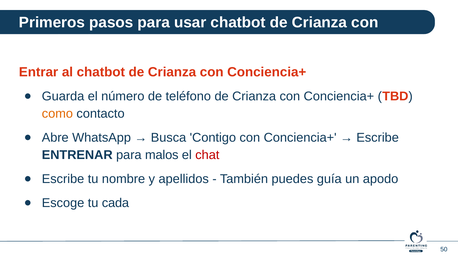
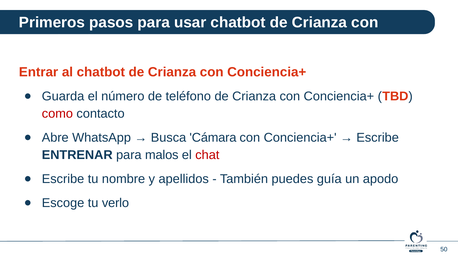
como colour: orange -> red (57, 114)
Contigo: Contigo -> Cámara (213, 138)
cada: cada -> verlo (115, 203)
